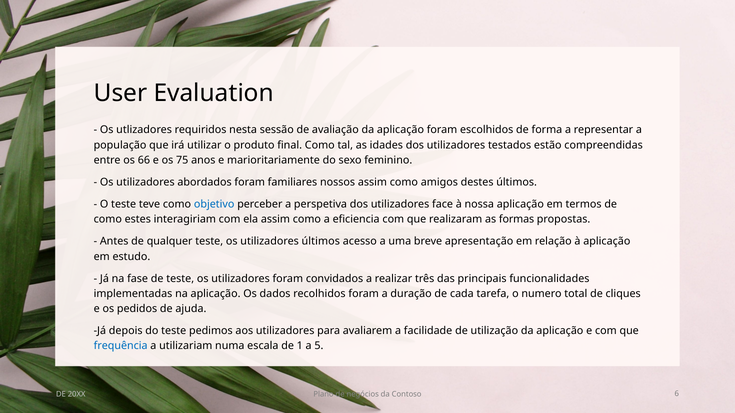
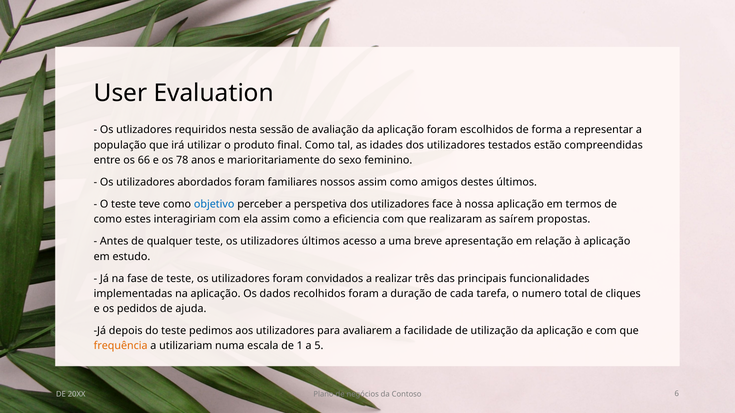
75: 75 -> 78 (182, 160)
formas: formas -> saírem (516, 220)
frequência colour: blue -> orange (121, 346)
